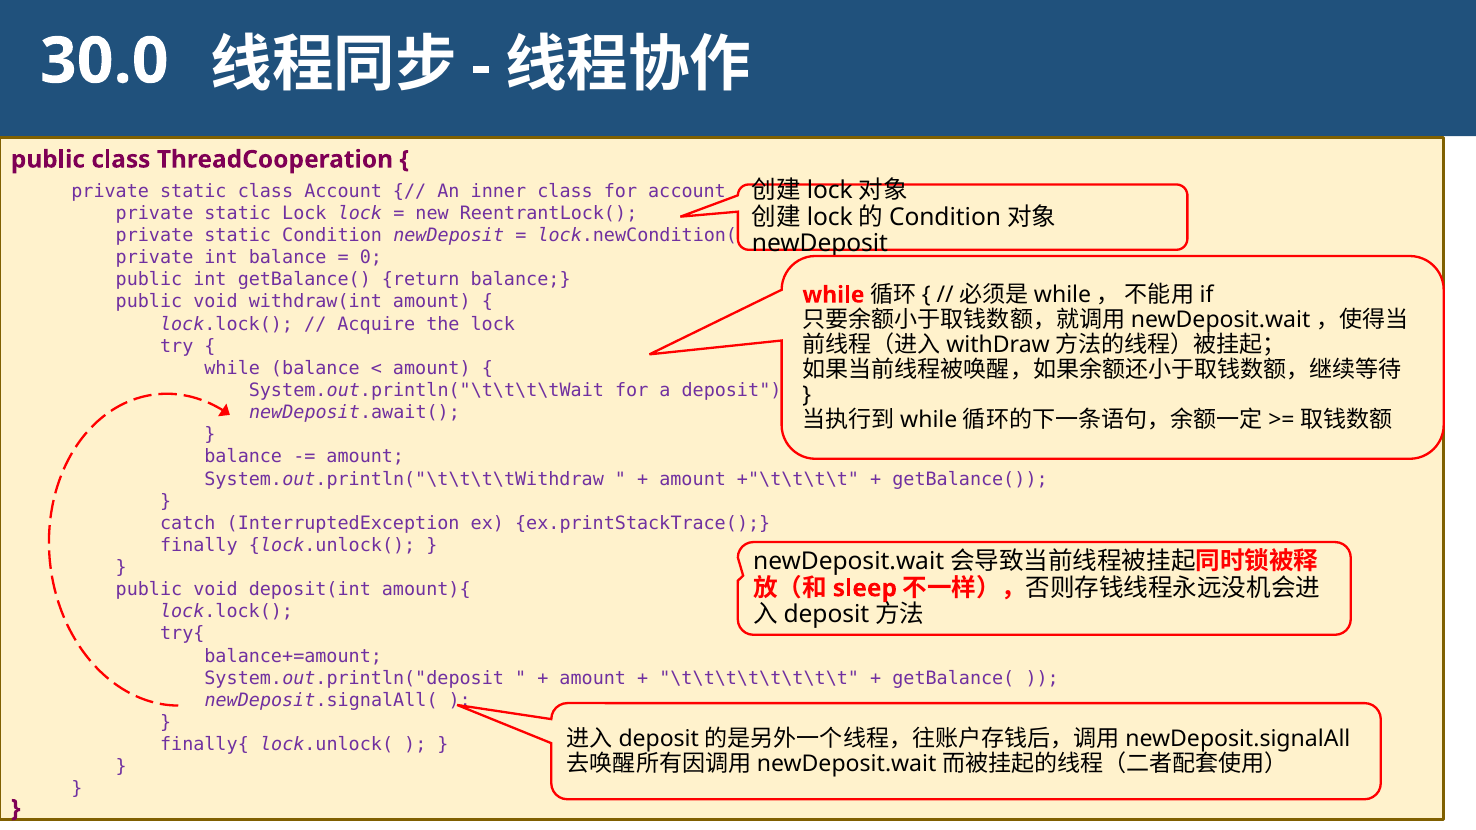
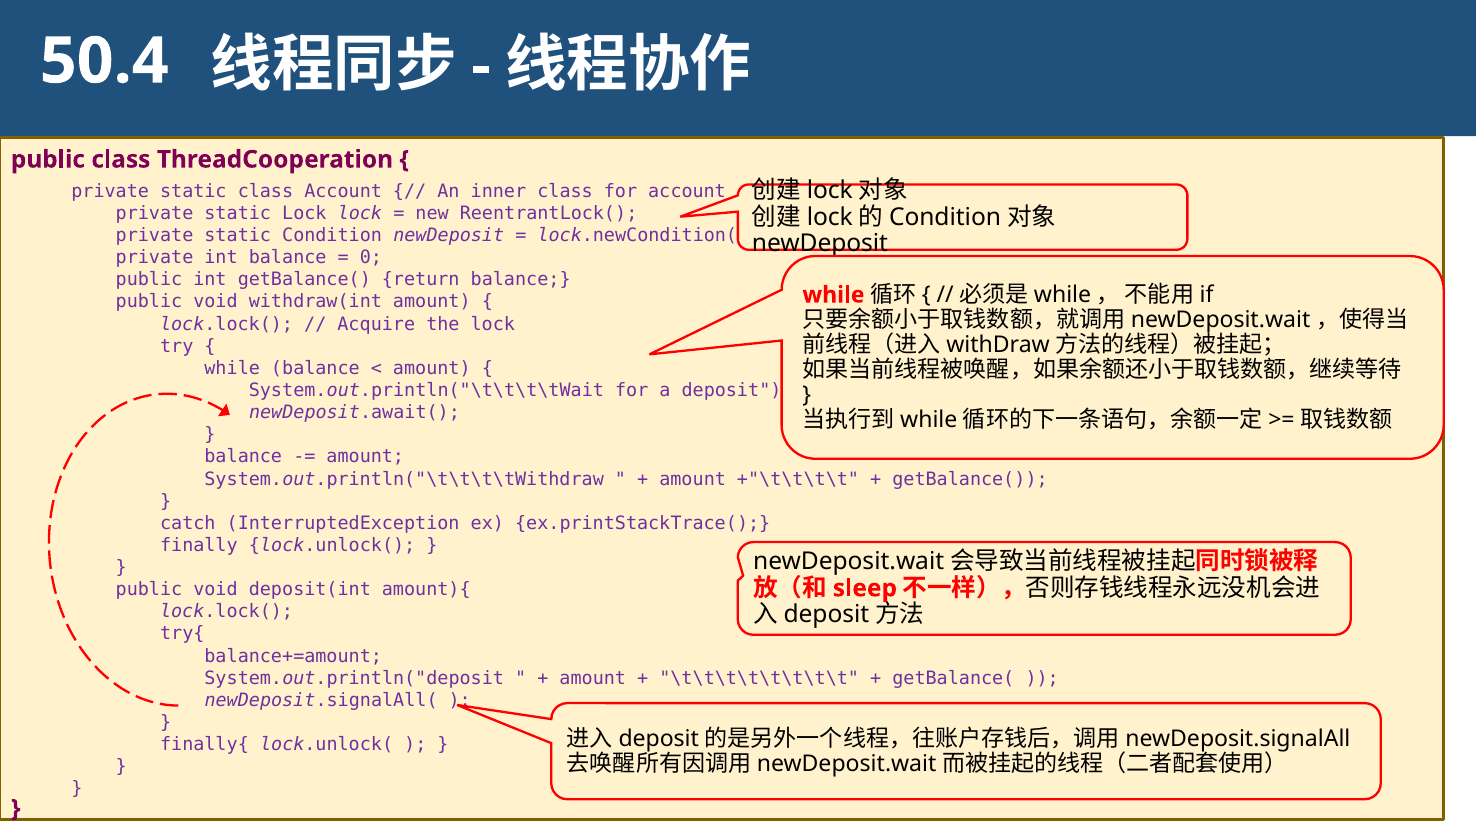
30.0: 30.0 -> 50.4 (104, 61)
